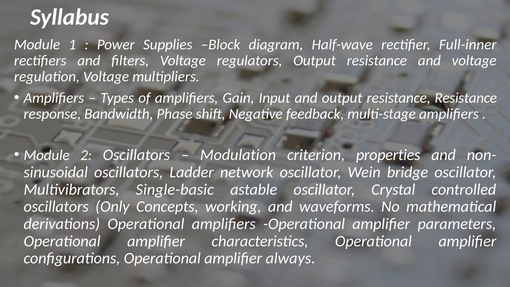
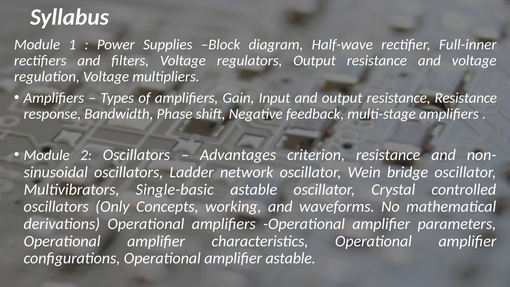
Modulation: Modulation -> Advantages (238, 155)
criterion properties: properties -> resistance (388, 155)
amplifier always: always -> astable (291, 258)
